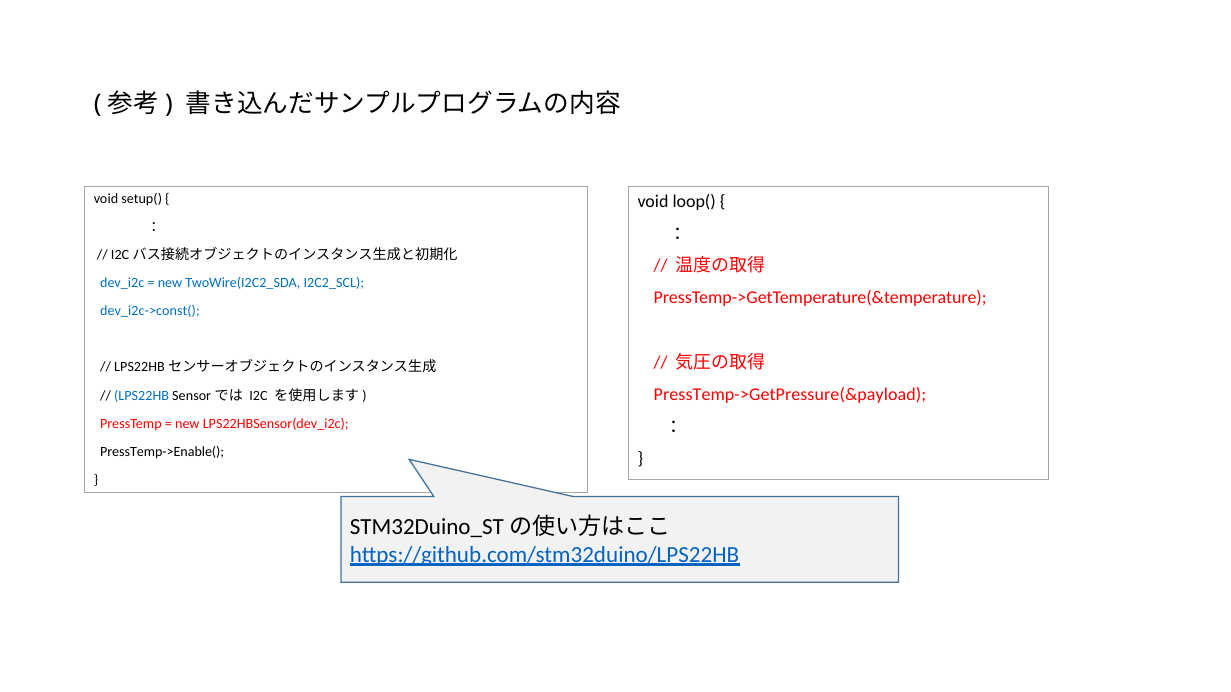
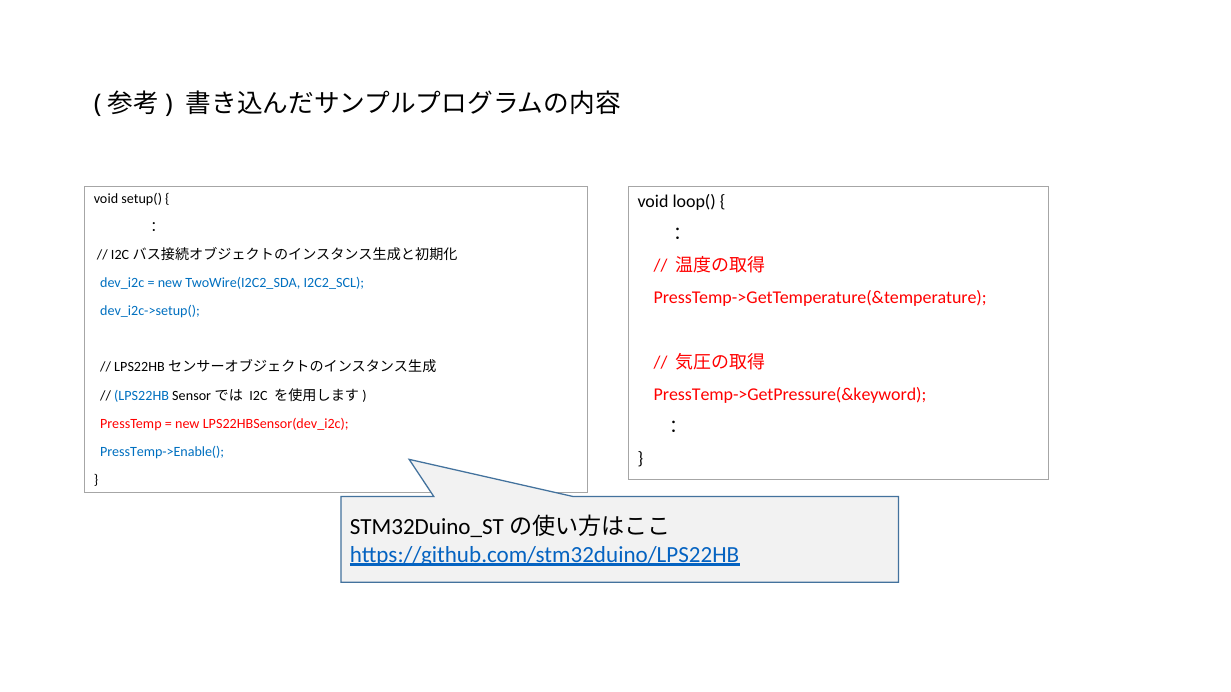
dev_i2c->const(: dev_i2c->const( -> dev_i2c->setup( (150, 311)
PressTemp->GetPressure(&payload: PressTemp->GetPressure(&payload -> PressTemp->GetPressure(&keyword (790, 395)
PressTemp->Enable( colour: black -> blue (162, 452)
